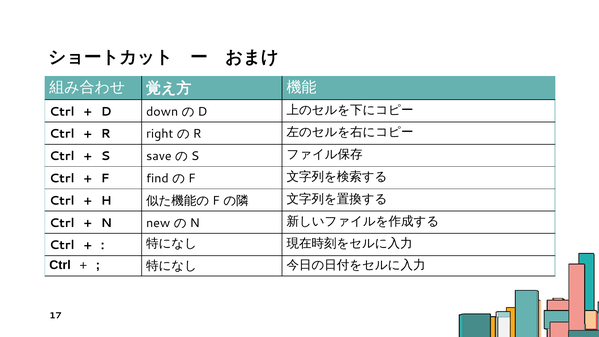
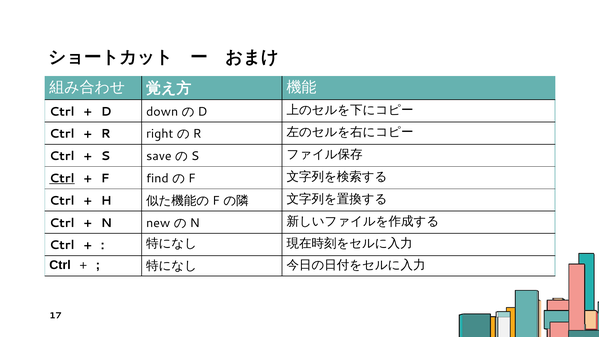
Ctrl underline: none -> present (62, 178)
